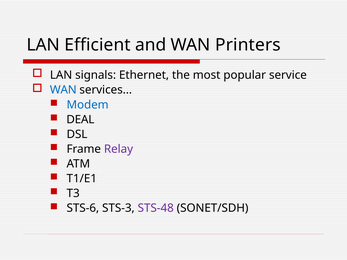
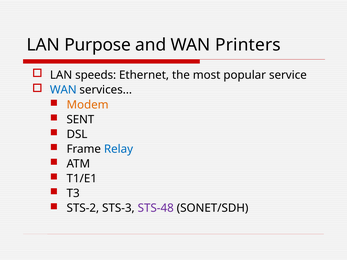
Efficient: Efficient -> Purpose (98, 45)
signals: signals -> speeds (96, 75)
Modem colour: blue -> orange (88, 105)
DEAL: DEAL -> SENT (80, 120)
Relay colour: purple -> blue (119, 149)
STS-6: STS-6 -> STS-2 (83, 208)
